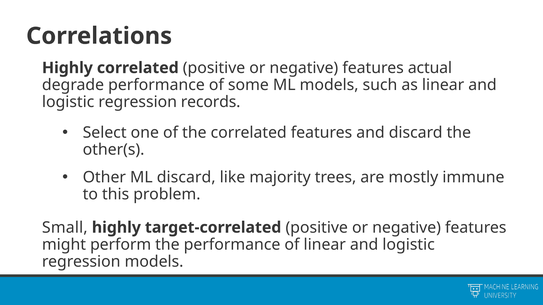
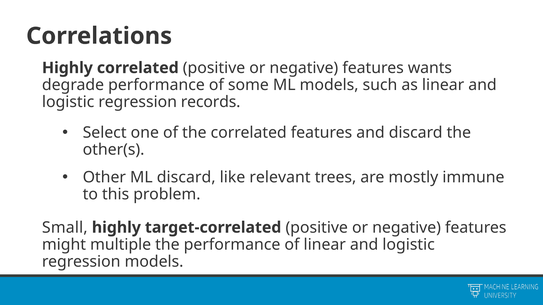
actual: actual -> wants (430, 68)
majority: majority -> relevant (280, 177)
perform: perform -> multiple (121, 245)
